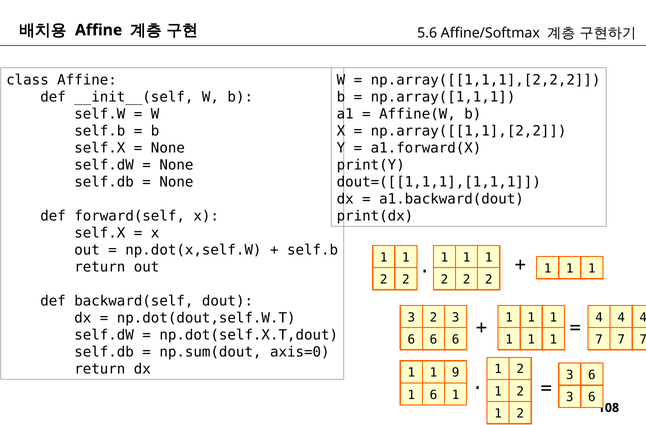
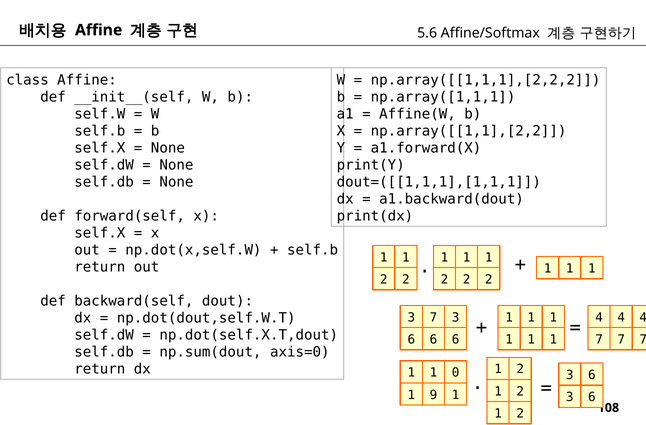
3 2: 2 -> 7 (433, 317)
9: 9 -> 0 (456, 372)
1 6: 6 -> 9 (433, 394)
